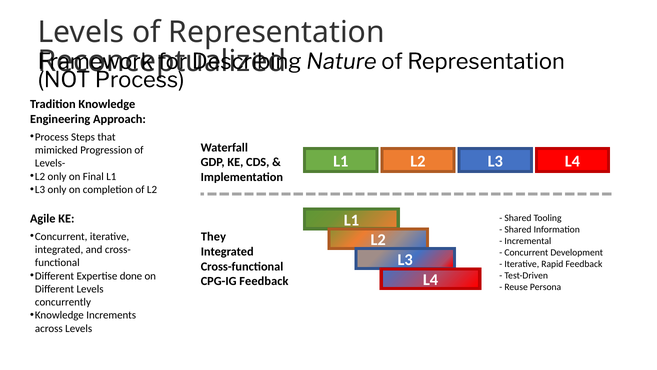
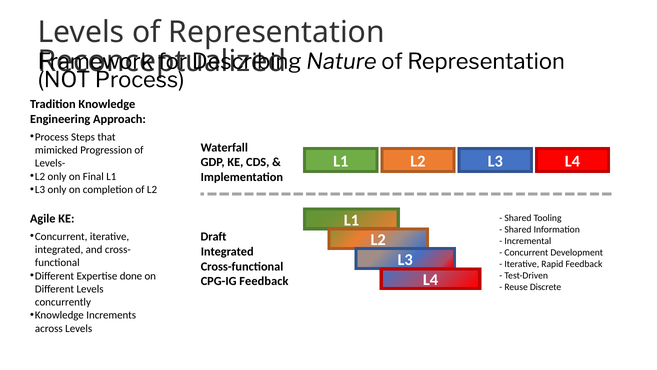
They: They -> Draft (214, 237)
Persona: Persona -> Discrete (546, 287)
